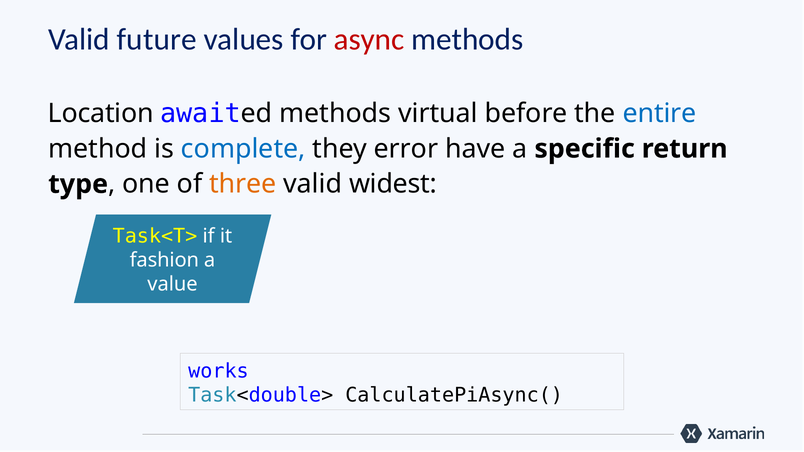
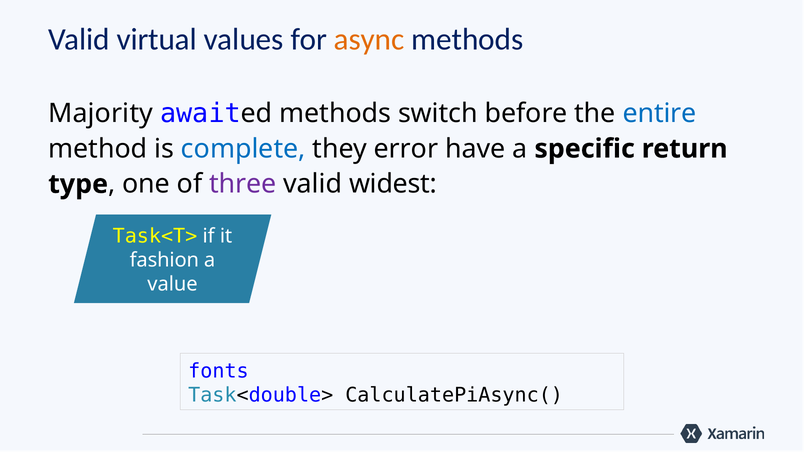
future: future -> virtual (157, 39)
async colour: red -> orange (369, 39)
Location: Location -> Majority (101, 113)
virtual: virtual -> switch (438, 113)
three colour: orange -> purple (243, 184)
works: works -> fonts (218, 371)
